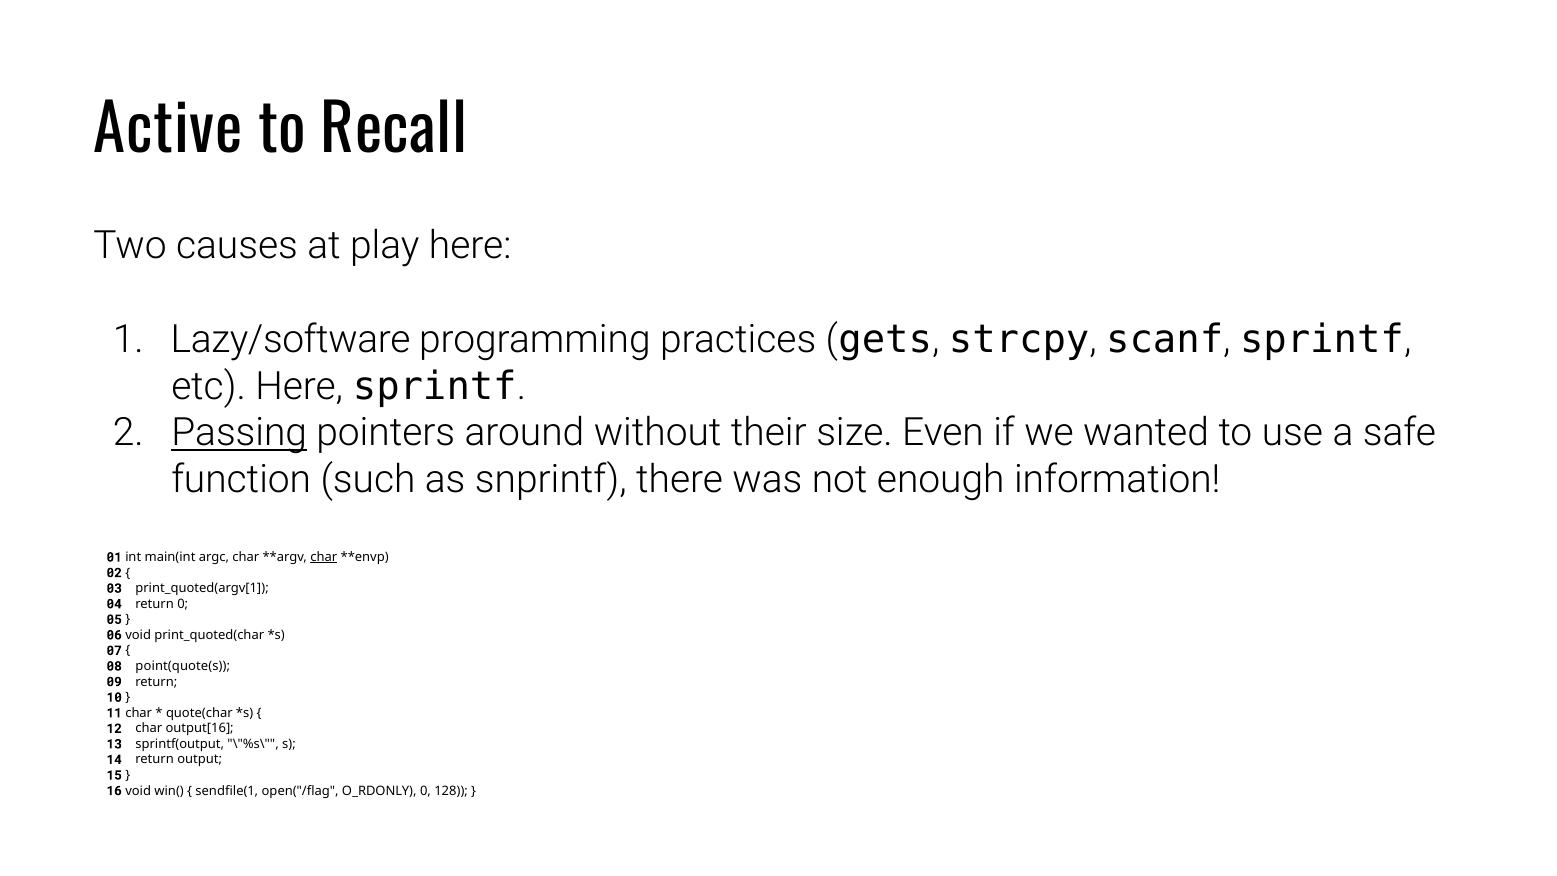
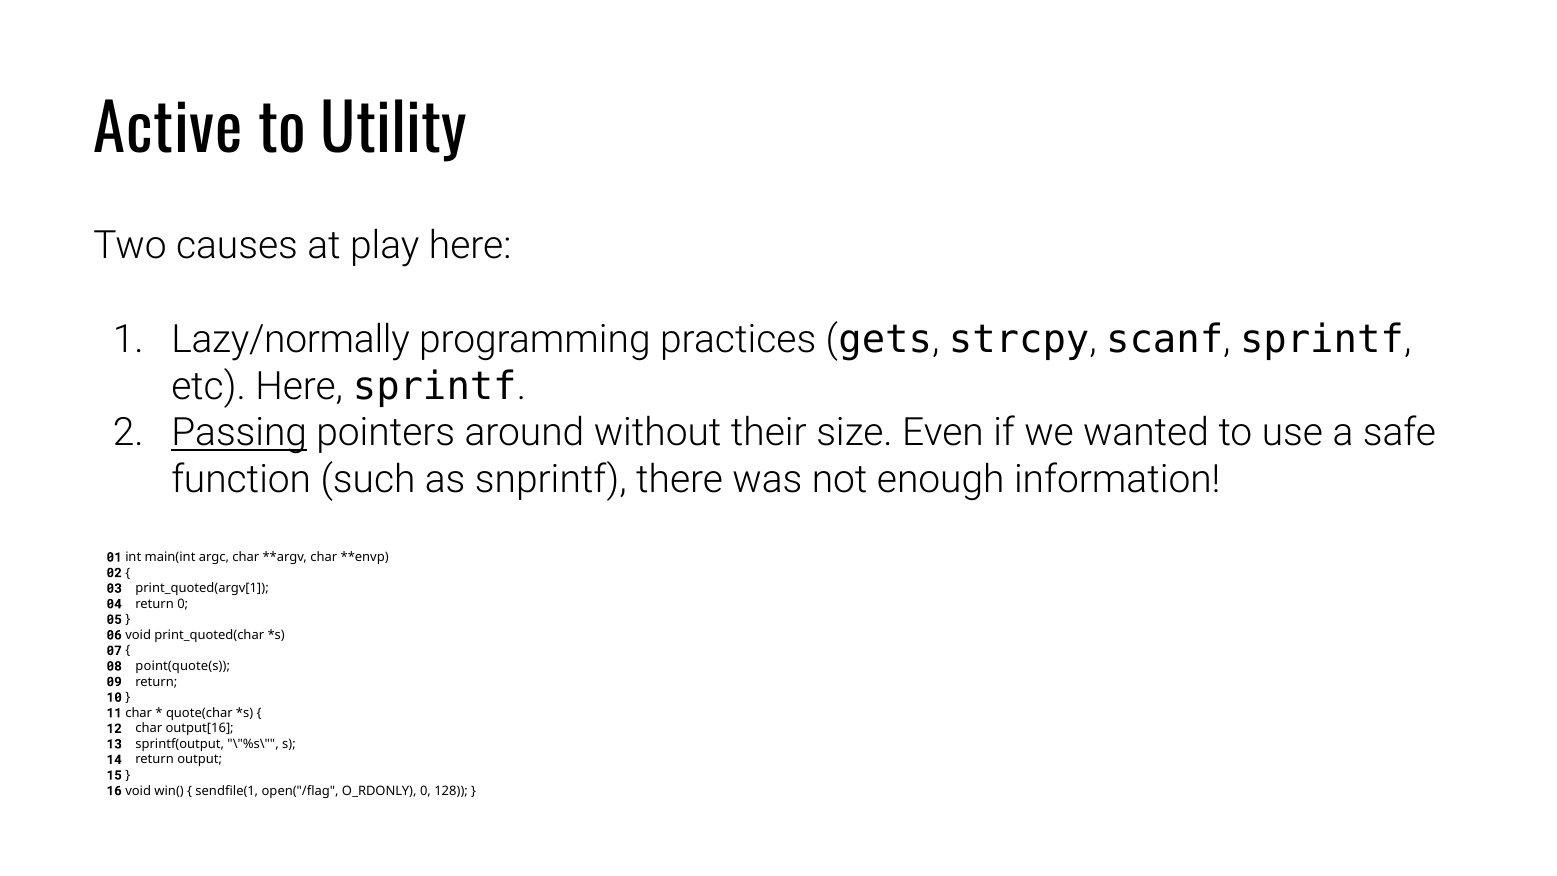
Recall: Recall -> Utility (394, 131)
Lazy/software: Lazy/software -> Lazy/normally (291, 339)
char underline: present -> none (324, 557)
